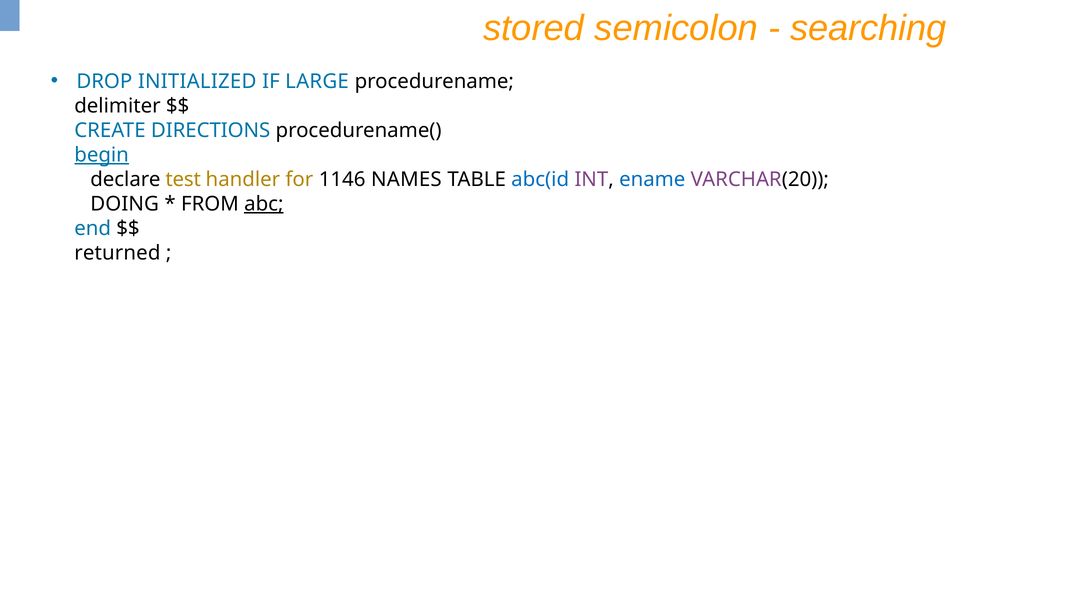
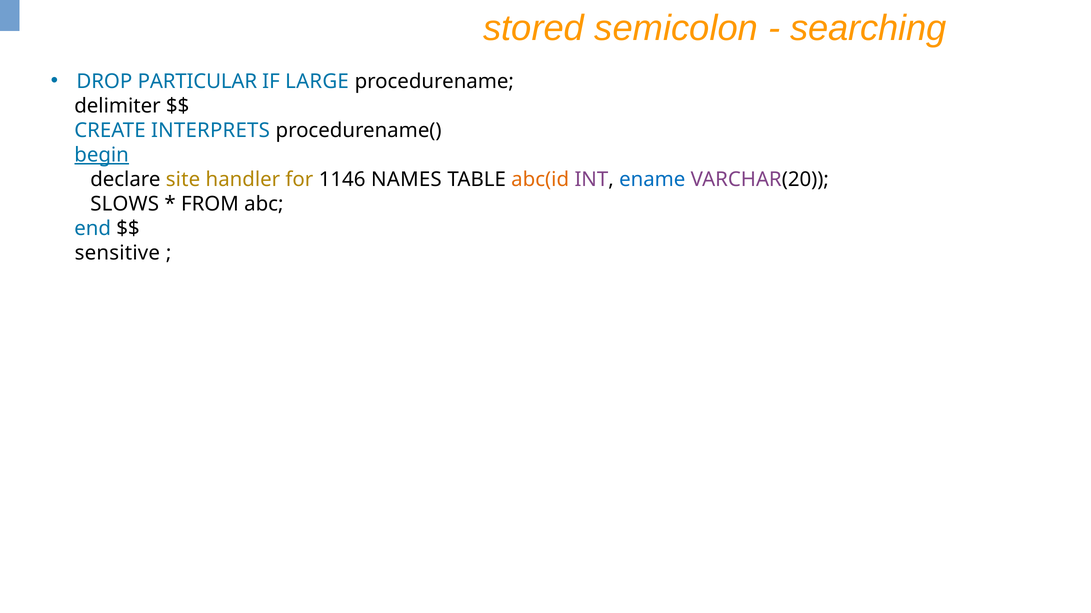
INITIALIZED: INITIALIZED -> PARTICULAR (197, 81)
DIRECTIONS: DIRECTIONS -> INTERPRETS (210, 130)
test: test -> site (183, 180)
abc(id colour: blue -> orange (540, 180)
DOING: DOING -> SLOWS (125, 204)
abc underline: present -> none (264, 204)
returned: returned -> sensitive (117, 253)
